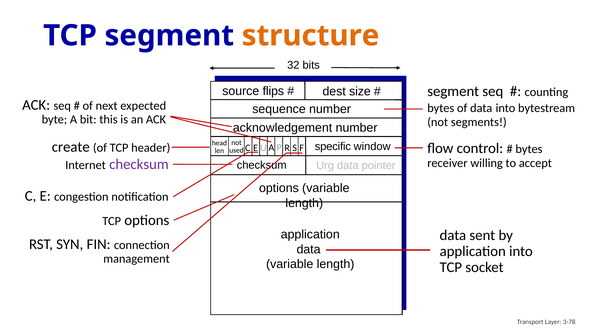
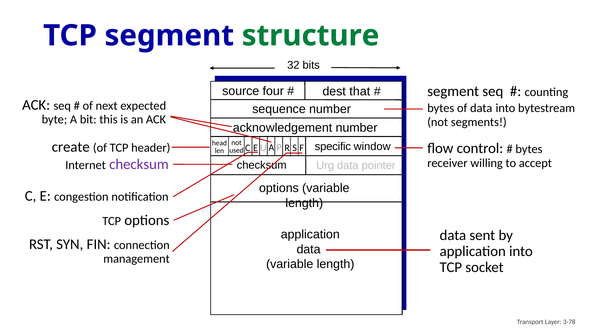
structure colour: orange -> green (311, 36)
flips: flips -> four (273, 91)
size: size -> that (360, 91)
